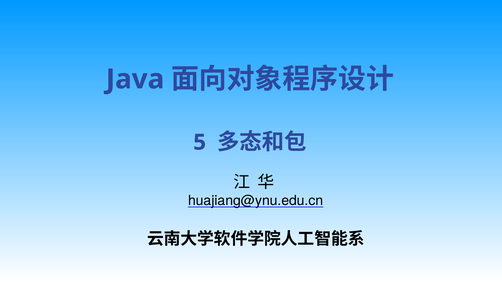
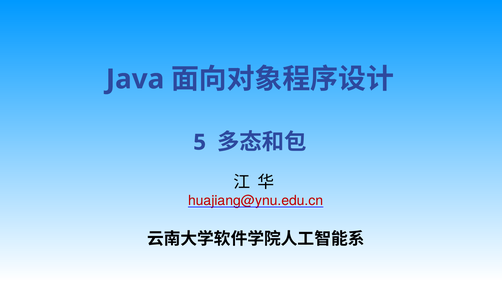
huajiang@ynu.edu.cn colour: black -> red (256, 201)
